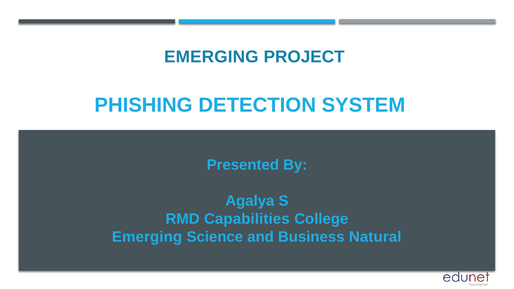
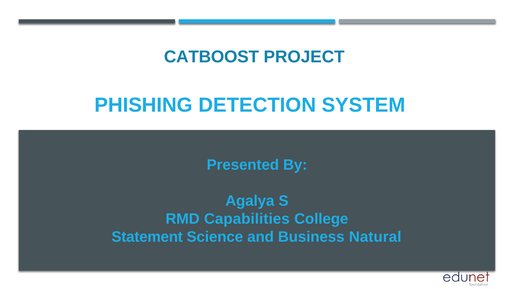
EMERGING: EMERGING -> CATBOOST (211, 57)
Emerging: Emerging -> Statement (147, 237)
